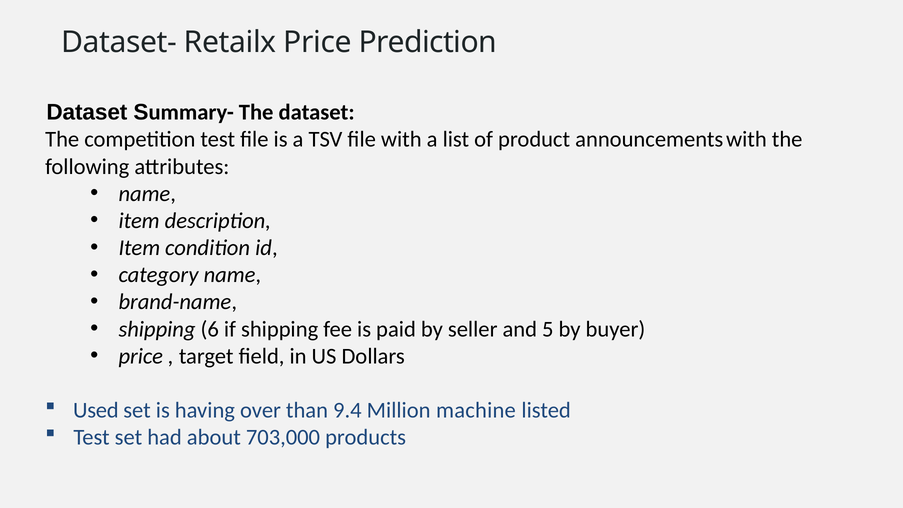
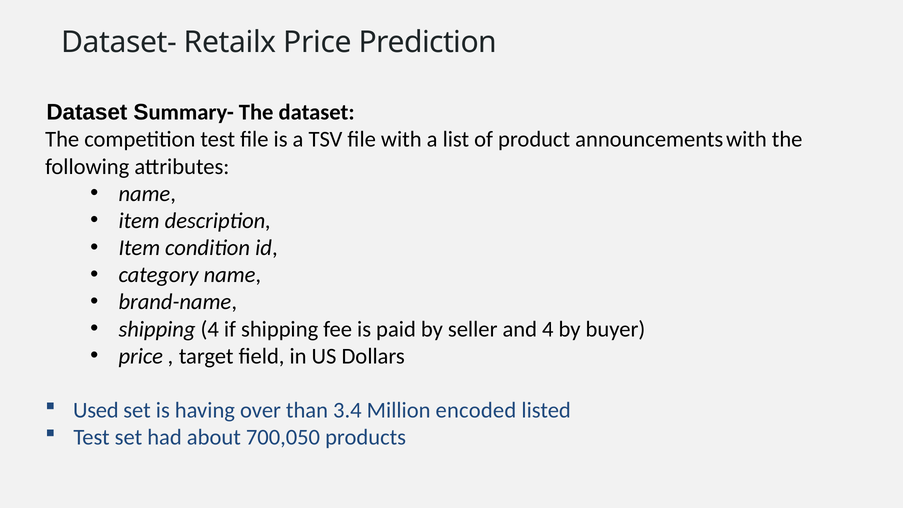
shipping 6: 6 -> 4 (210, 329)
and 5: 5 -> 4 (548, 329)
9.4: 9.4 -> 3.4 (347, 410)
machine: machine -> encoded (476, 410)
703,000: 703,000 -> 700,050 (283, 437)
